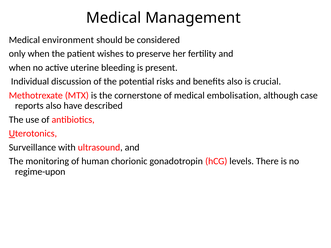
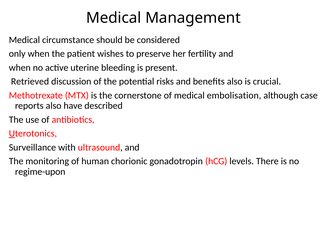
environment: environment -> circumstance (68, 40)
Individual: Individual -> Retrieved (30, 82)
